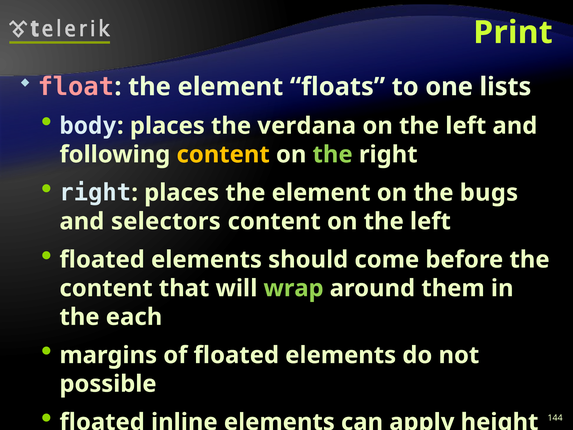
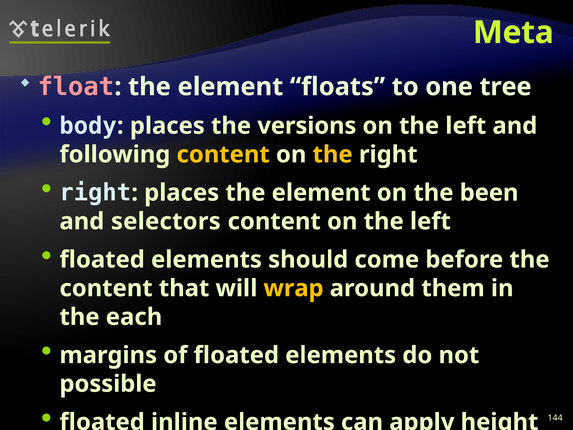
Print: Print -> Meta (513, 32)
lists: lists -> tree (506, 87)
verdana: verdana -> versions (307, 126)
the colour: light green -> yellow (333, 154)
bugs: bugs -> been (489, 193)
wrap colour: light green -> yellow (294, 288)
